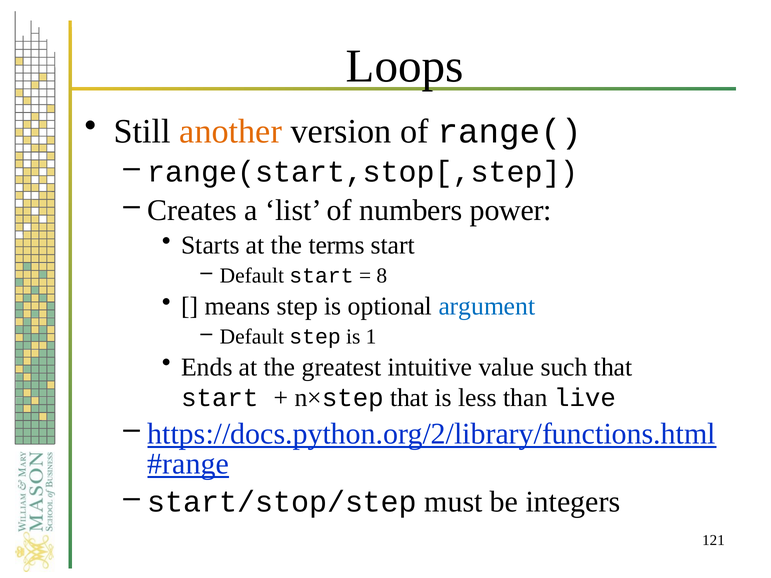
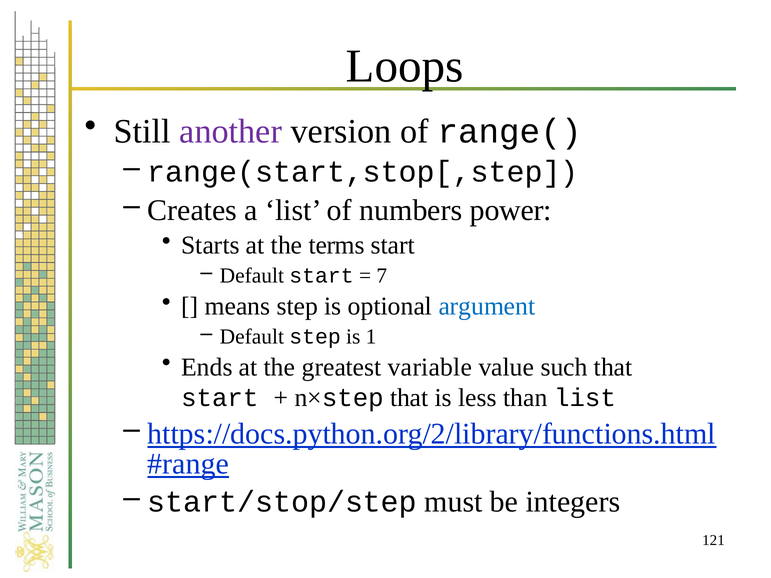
another colour: orange -> purple (231, 132)
8: 8 -> 7 (382, 276)
intuitive: intuitive -> variable (430, 367)
than live: live -> list (585, 398)
